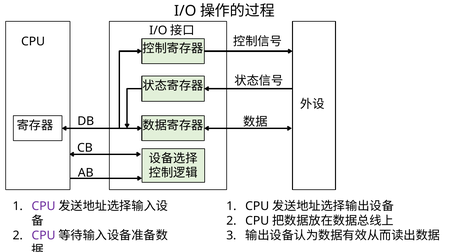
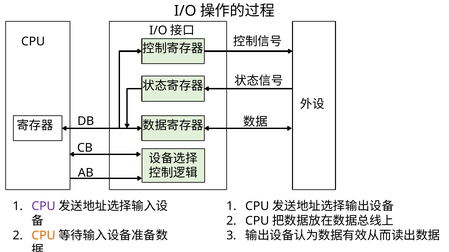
CPU colour: purple -> orange (44, 236)
